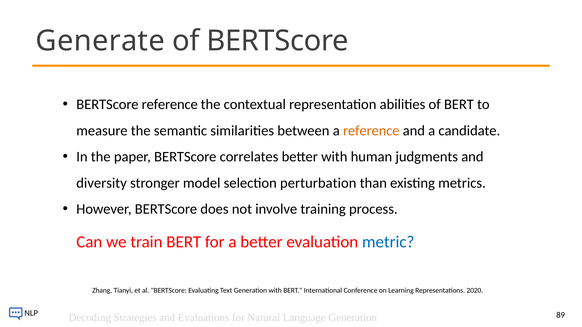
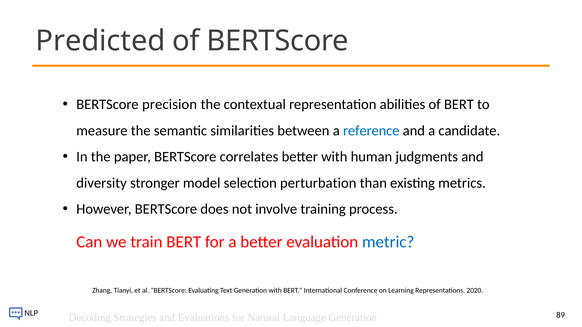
Generate: Generate -> Predicted (100, 41)
BERTScore reference: reference -> precision (170, 105)
reference colour: orange -> blue (371, 131)
